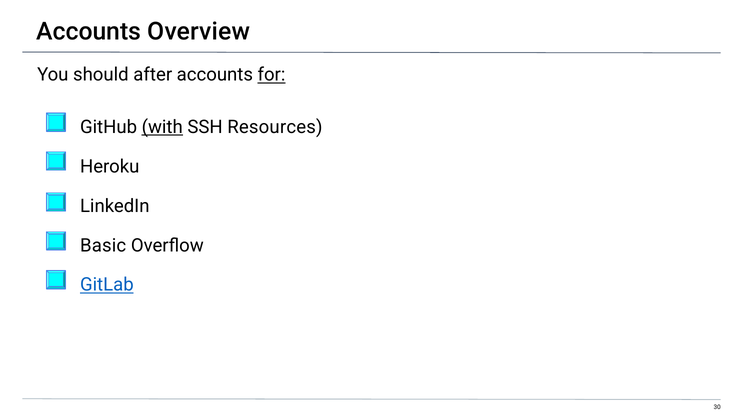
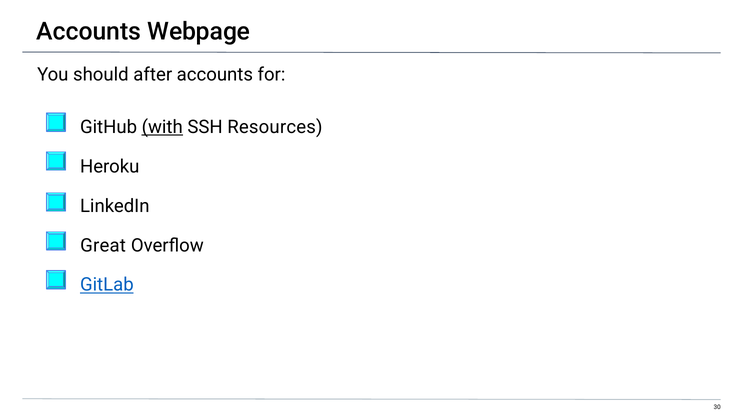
Overview: Overview -> Webpage (199, 31)
for underline: present -> none (271, 75)
Basic: Basic -> Great (103, 245)
